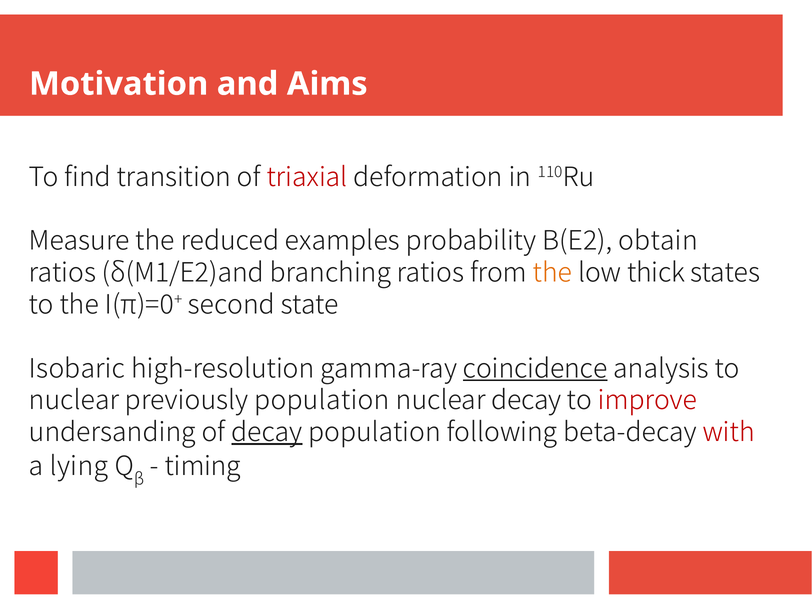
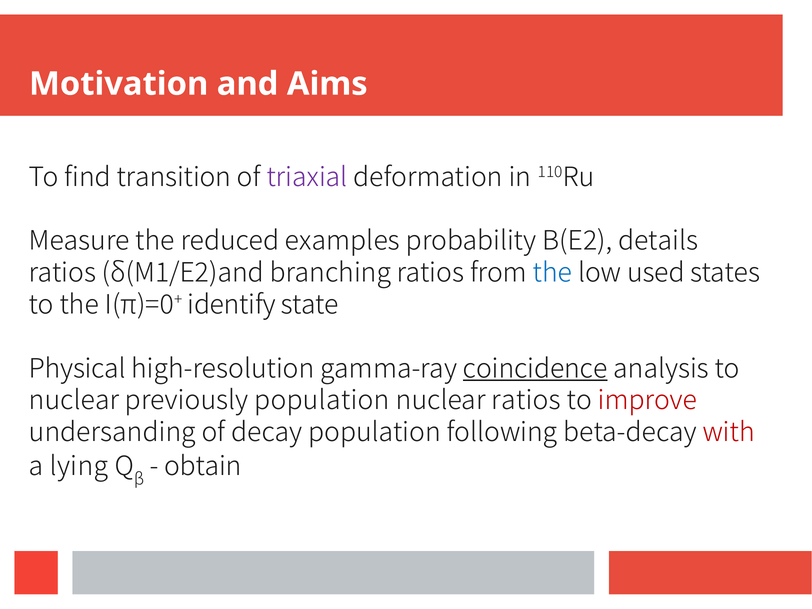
triaxial colour: red -> purple (307, 177)
obtain: obtain -> details (658, 241)
the colour: orange -> blue (553, 273)
thick: thick -> used (656, 273)
second: second -> identify (232, 305)
Isobaric: Isobaric -> Physical (77, 369)
nuclear decay: decay -> ratios (526, 401)
decay underline: present -> none (267, 432)
timing: timing -> obtain (203, 466)
